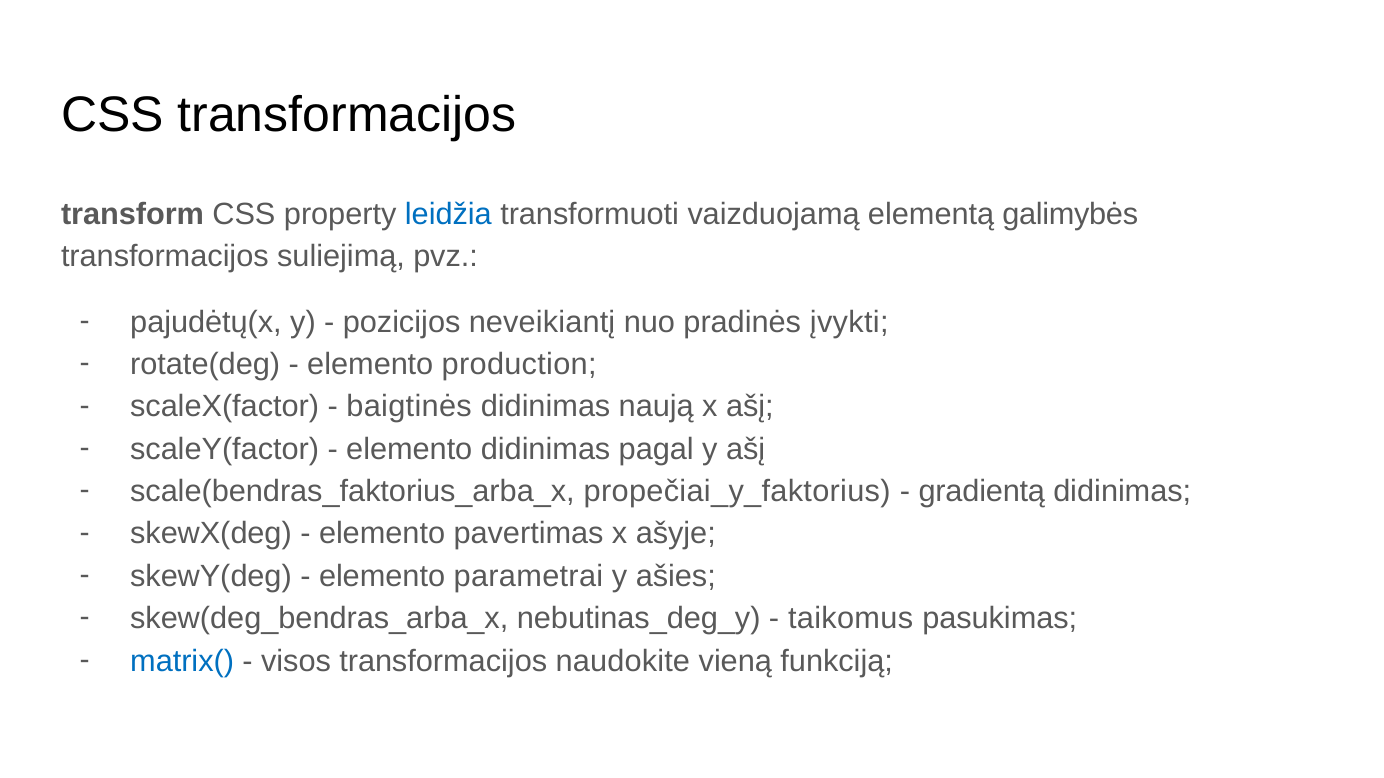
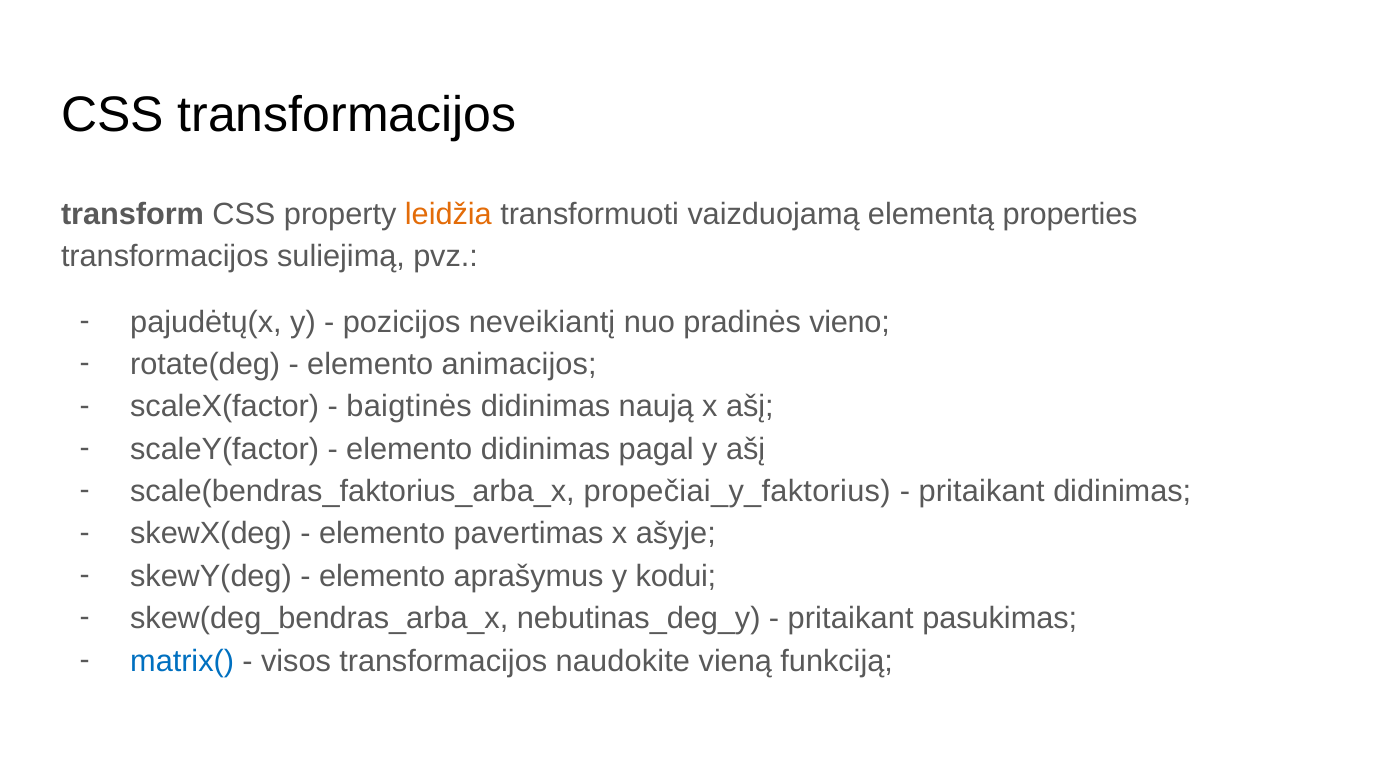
leidžia colour: blue -> orange (448, 214)
galimybės: galimybės -> properties (1070, 214)
įvykti: įvykti -> vieno (850, 322)
production: production -> animacijos (519, 365)
gradientą: gradientą -> pritaikant (982, 492)
parametrai: parametrai -> aprašymus (529, 577)
ašies: ašies -> kodui (676, 577)
taikomus: taikomus -> pritaikant (851, 619)
